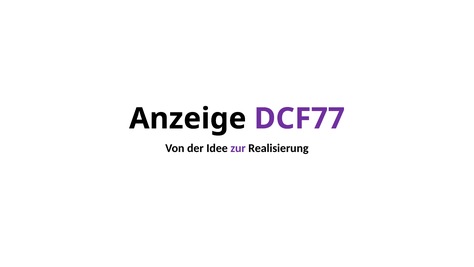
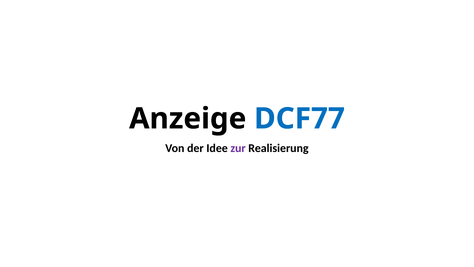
DCF77 colour: purple -> blue (299, 118)
